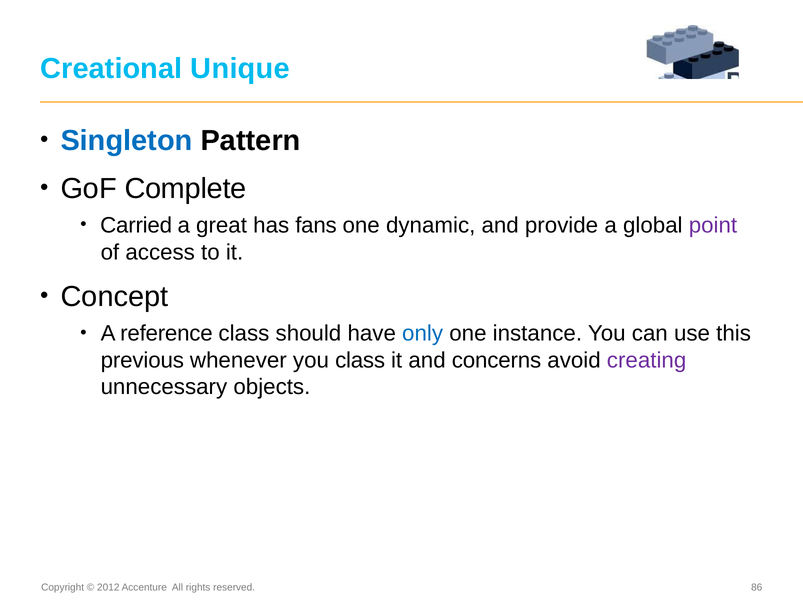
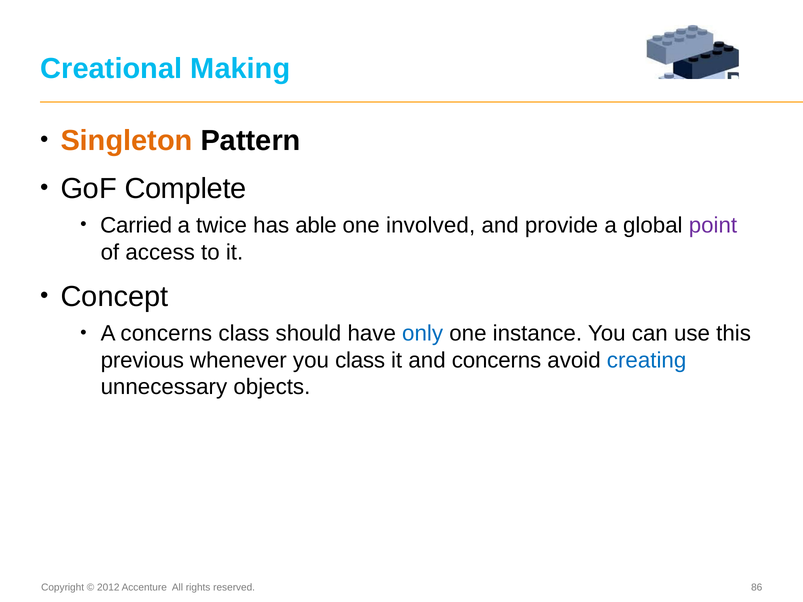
Unique: Unique -> Making (240, 69)
Singleton colour: blue -> orange (126, 141)
great: great -> twice (222, 226)
fans: fans -> able (316, 226)
dynamic: dynamic -> involved (431, 226)
A reference: reference -> concerns (166, 334)
creating colour: purple -> blue (647, 360)
